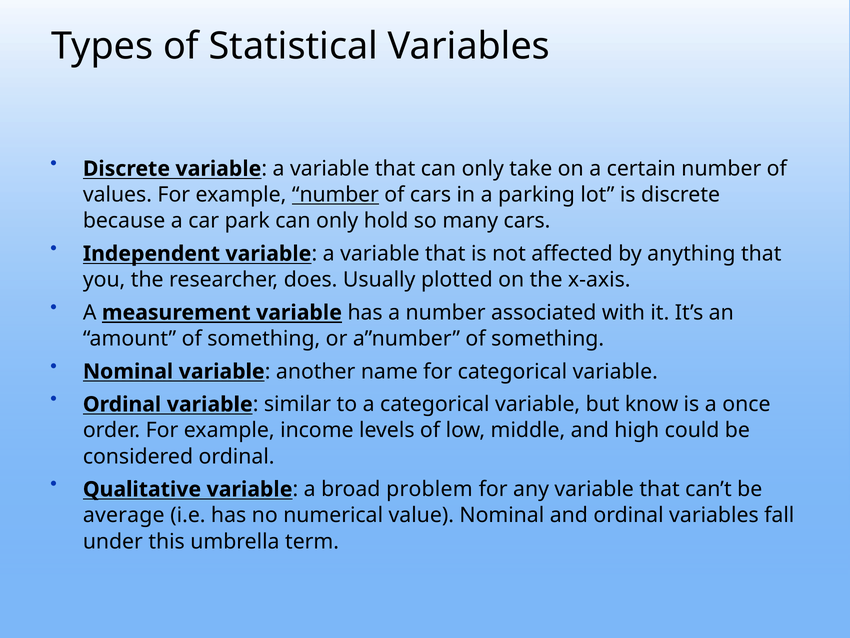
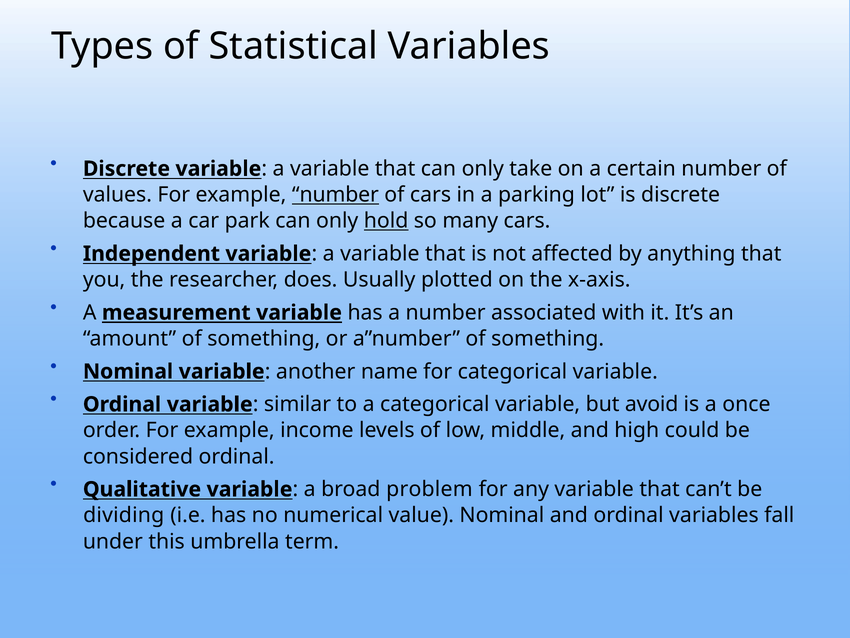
hold underline: none -> present (386, 221)
know: know -> avoid (652, 404)
average: average -> dividing (124, 515)
